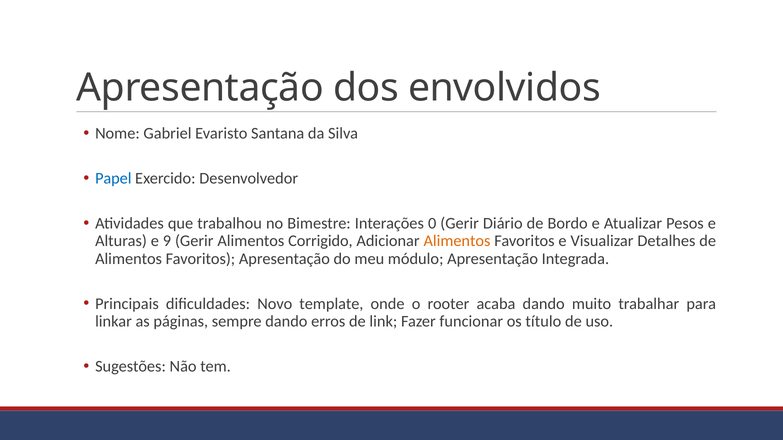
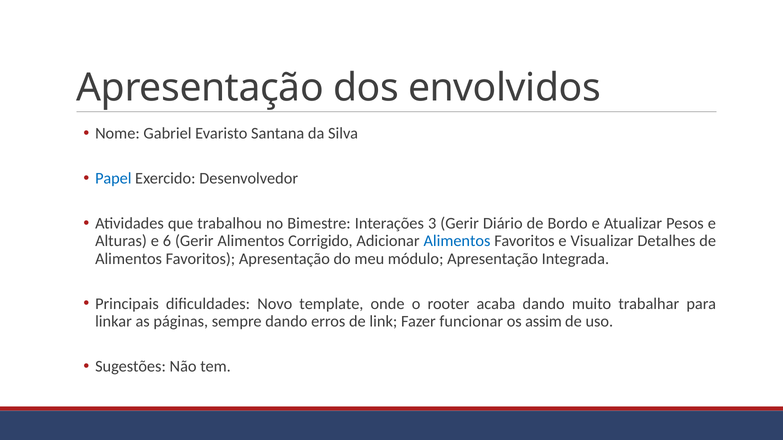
0: 0 -> 3 (432, 224)
9: 9 -> 6 (167, 241)
Alimentos colour: orange -> blue (457, 241)
título: título -> assim (543, 322)
